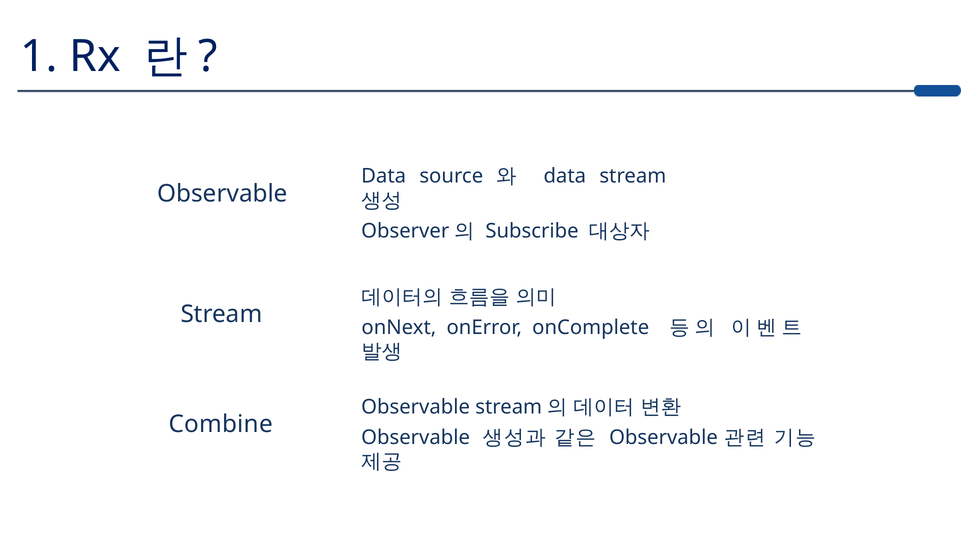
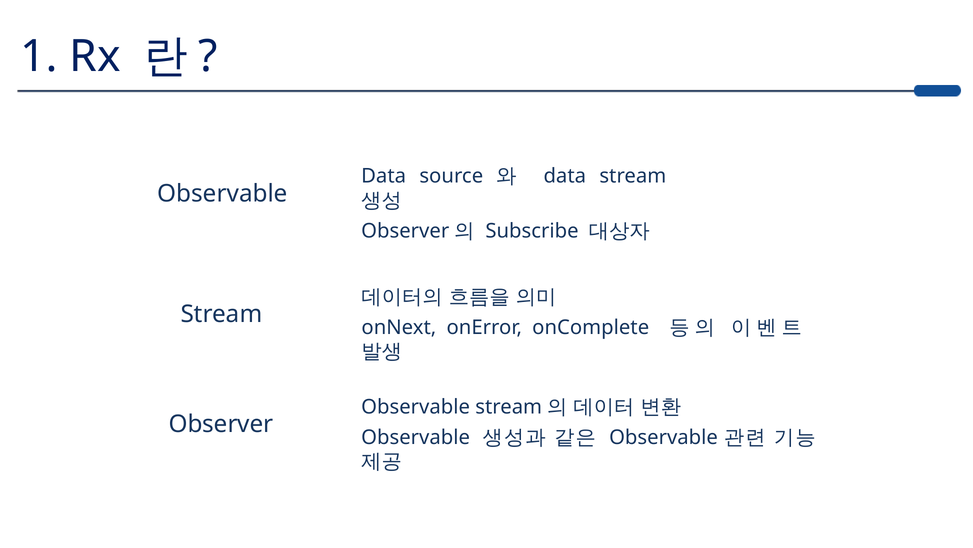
Combine: Combine -> Observer (221, 424)
